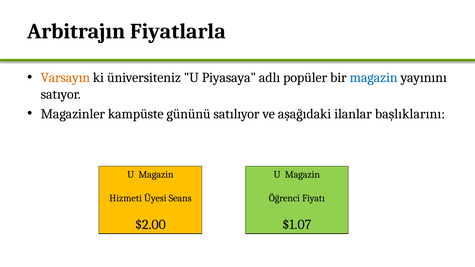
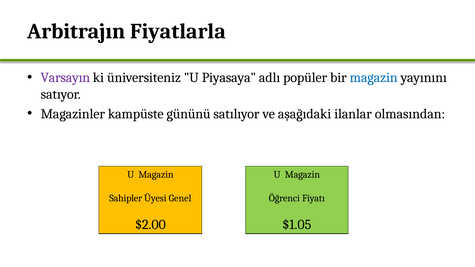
Varsayın colour: orange -> purple (65, 78)
başlıklarını: başlıklarını -> olmasından (410, 114)
Hizmeti: Hizmeti -> Sahipler (126, 198)
Seans: Seans -> Genel (180, 198)
$1.07: $1.07 -> $1.05 (297, 225)
